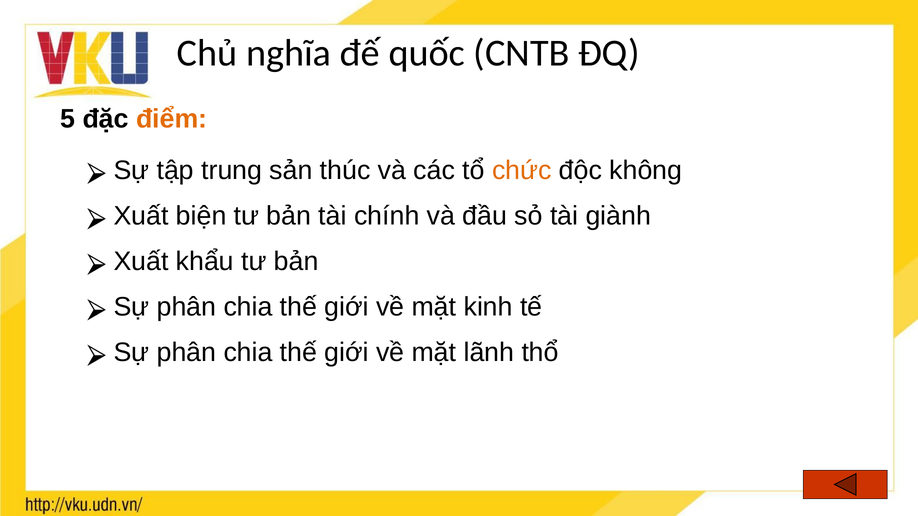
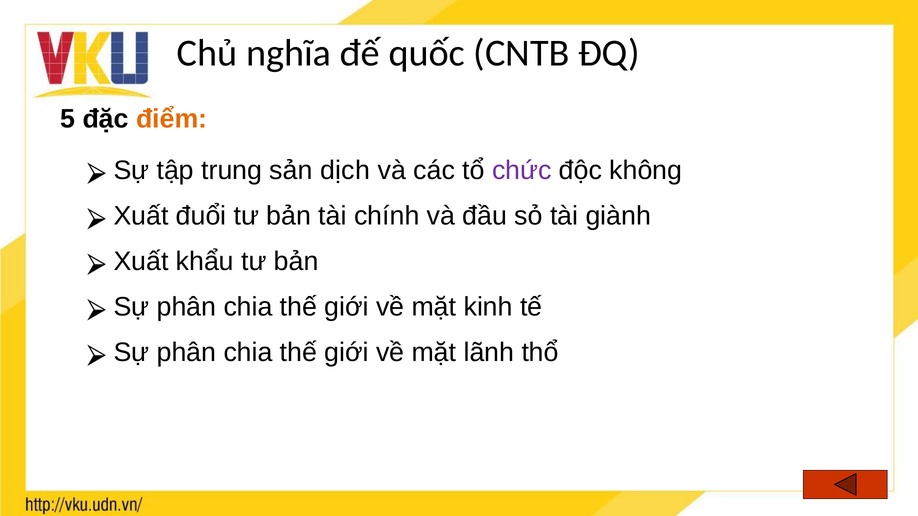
thúc: thúc -> dịch (345, 171)
chức colour: orange -> purple (522, 171)
biện: biện -> đuổi (201, 216)
